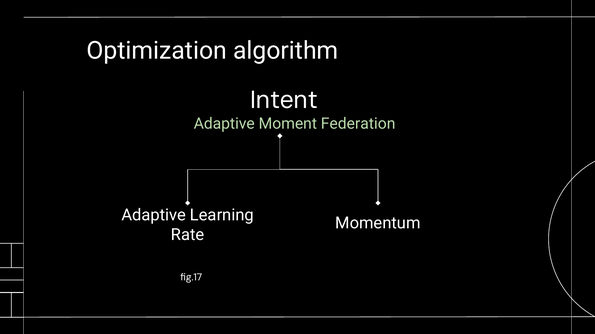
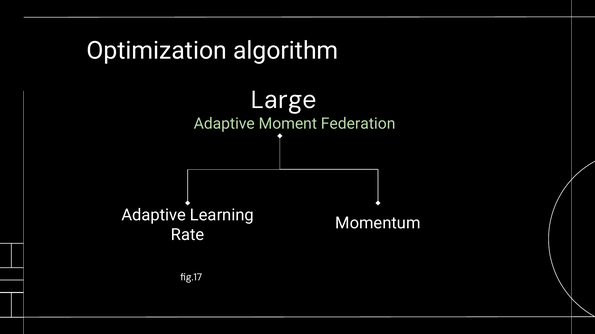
Intent: Intent -> Large (284, 100)
